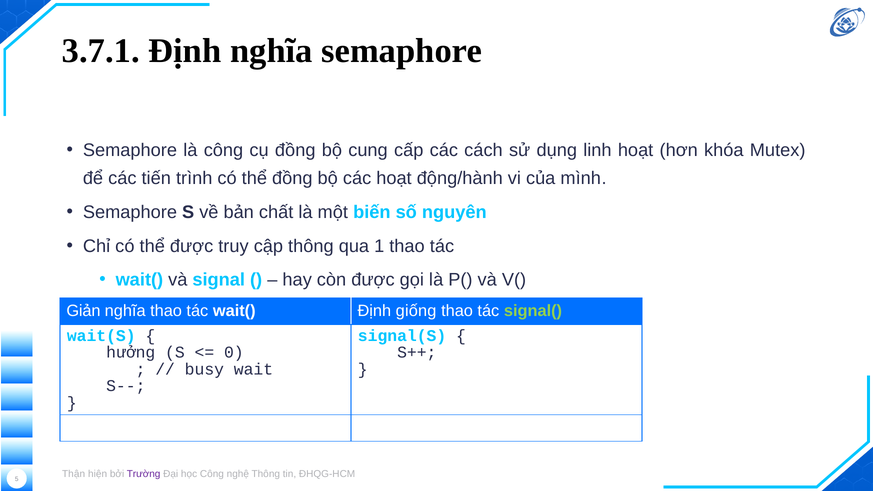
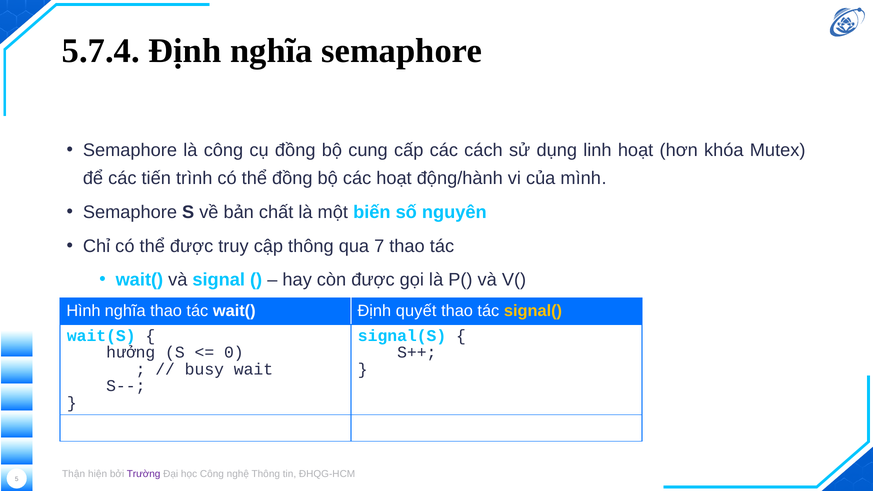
3.7.1: 3.7.1 -> 5.7.4 (101, 51)
1: 1 -> 7 (379, 246)
Giản: Giản -> Hình (83, 311)
giống: giống -> quyết (416, 311)
signal( colour: light green -> yellow (533, 311)
